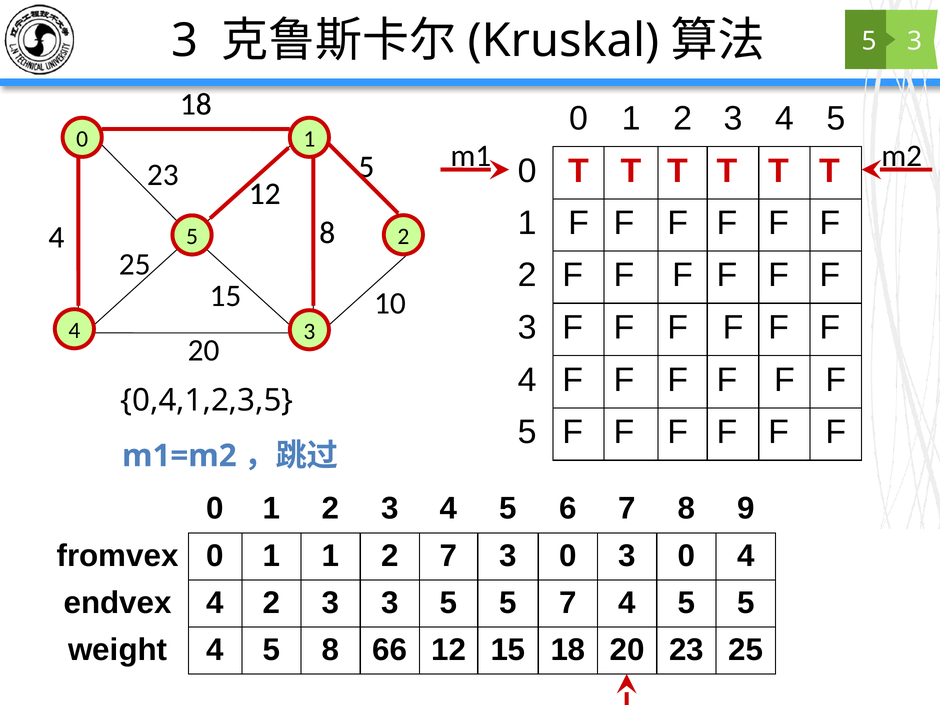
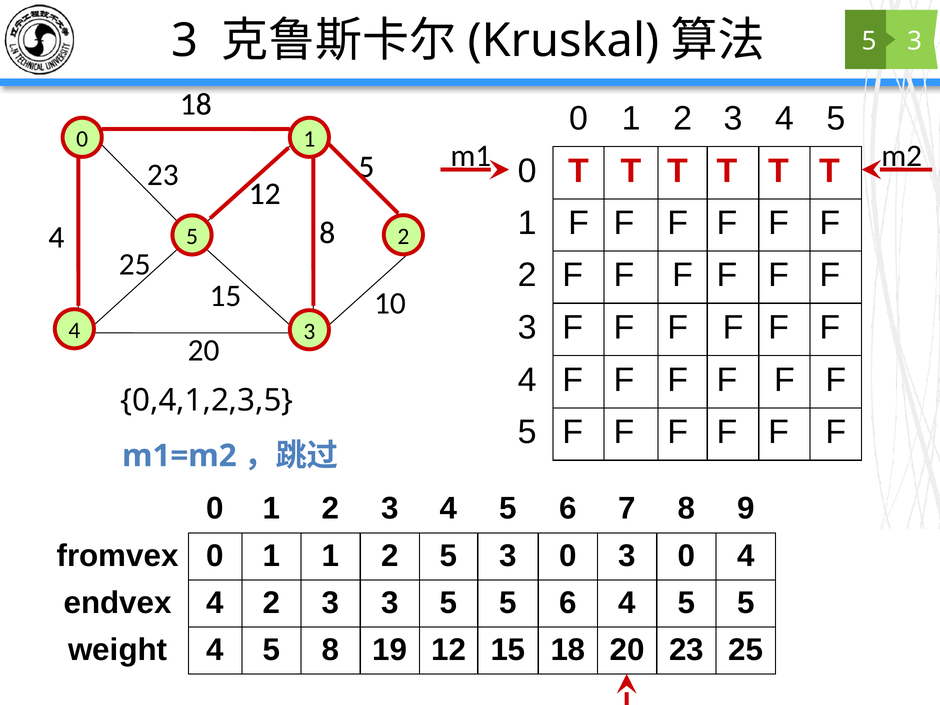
2 7: 7 -> 5 (449, 556)
5 5 7: 7 -> 6 (568, 603)
66: 66 -> 19 (390, 650)
